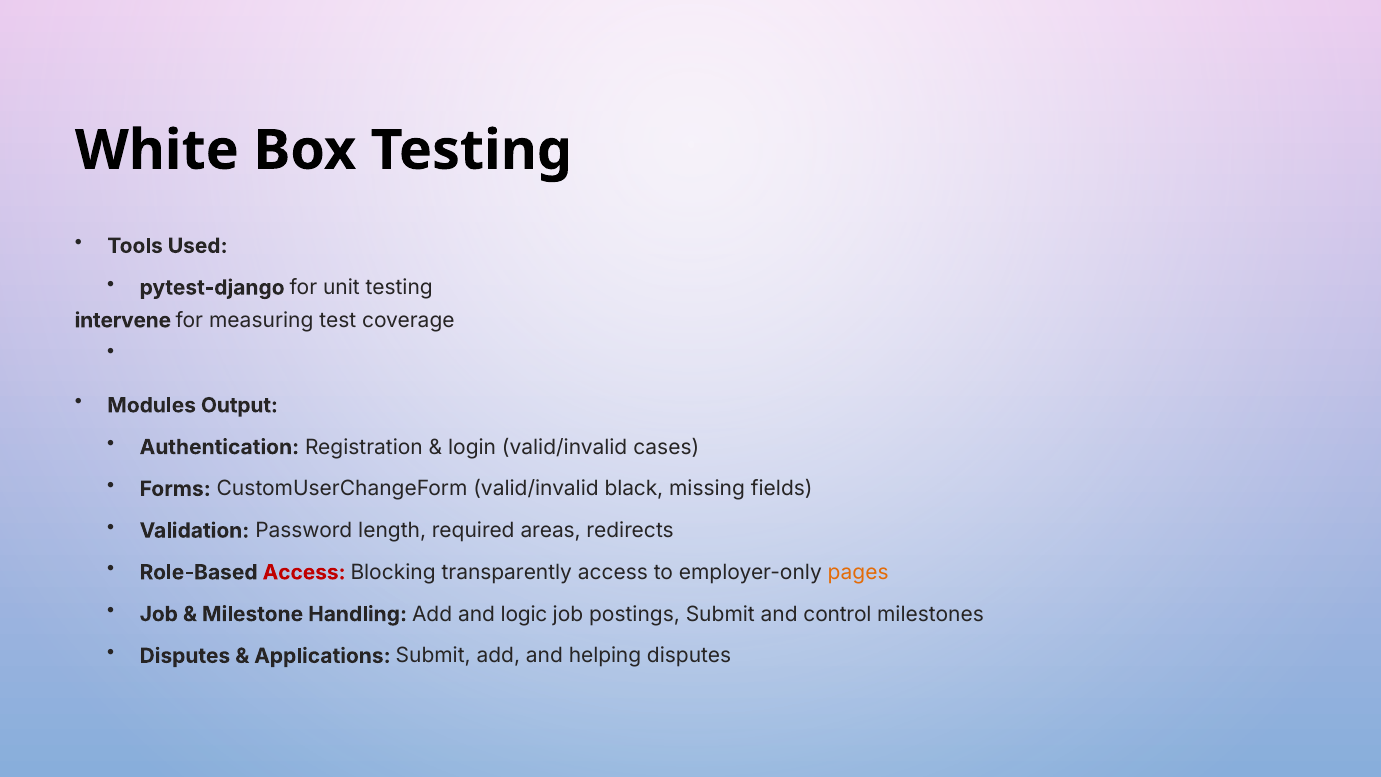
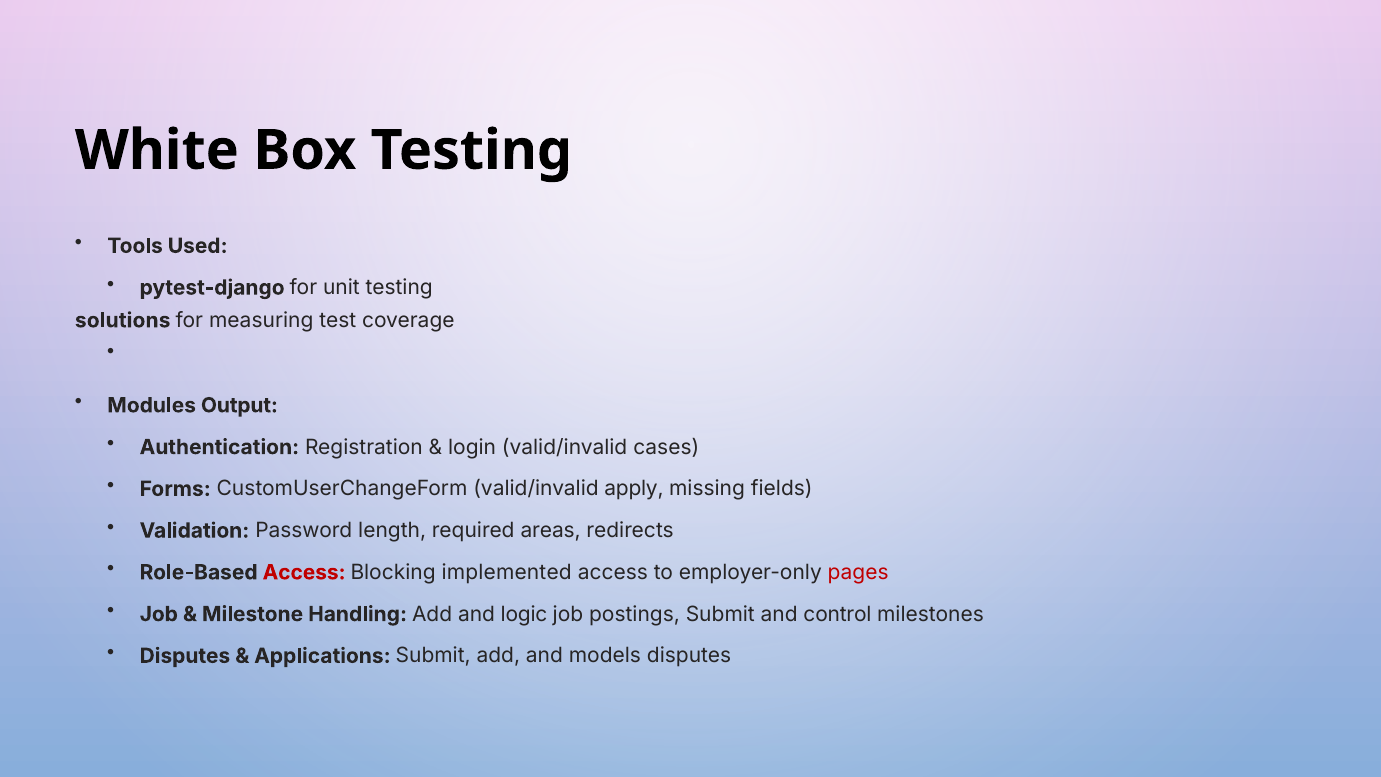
intervene: intervene -> solutions (123, 320)
black: black -> apply (634, 489)
transparently: transparently -> implemented (507, 572)
pages colour: orange -> red (858, 572)
helping: helping -> models (605, 656)
